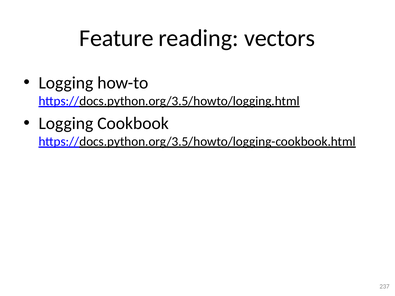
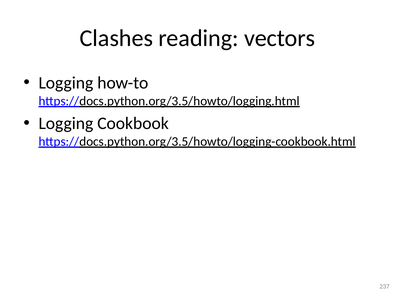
Feature: Feature -> Clashes (116, 38)
